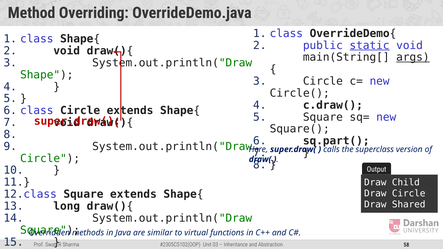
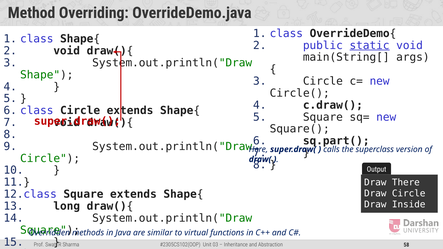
args underline: present -> none (413, 57)
Child: Child -> There (406, 183)
Shared: Shared -> Inside (409, 205)
